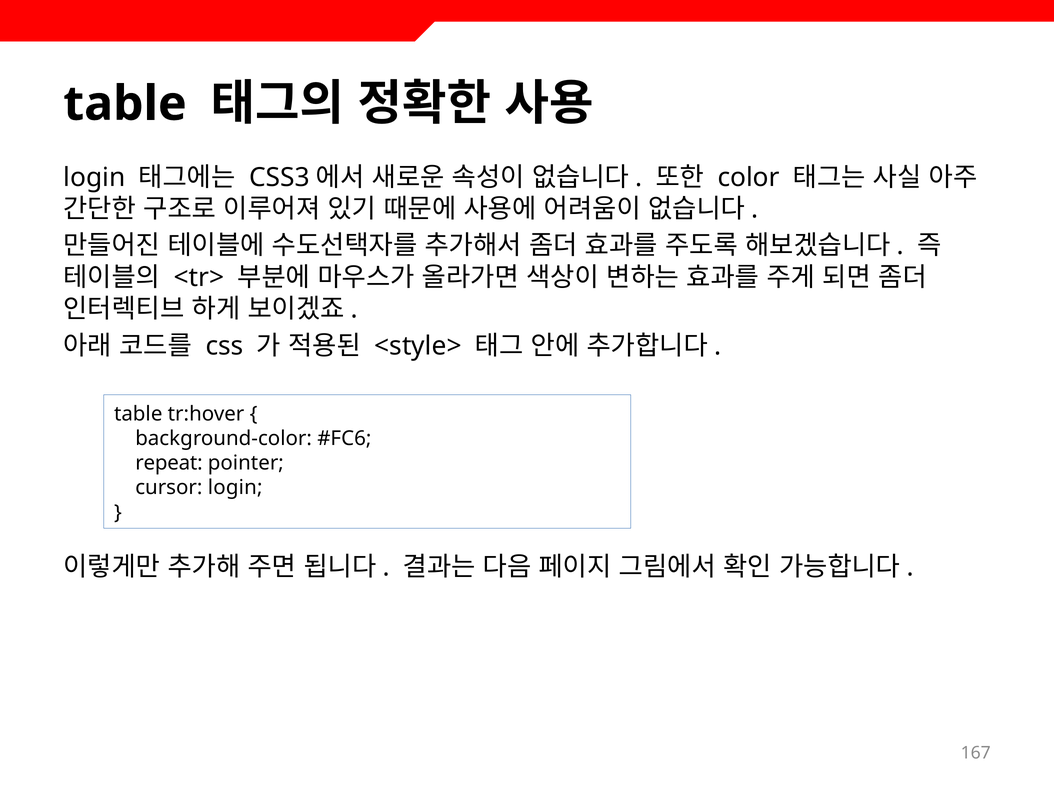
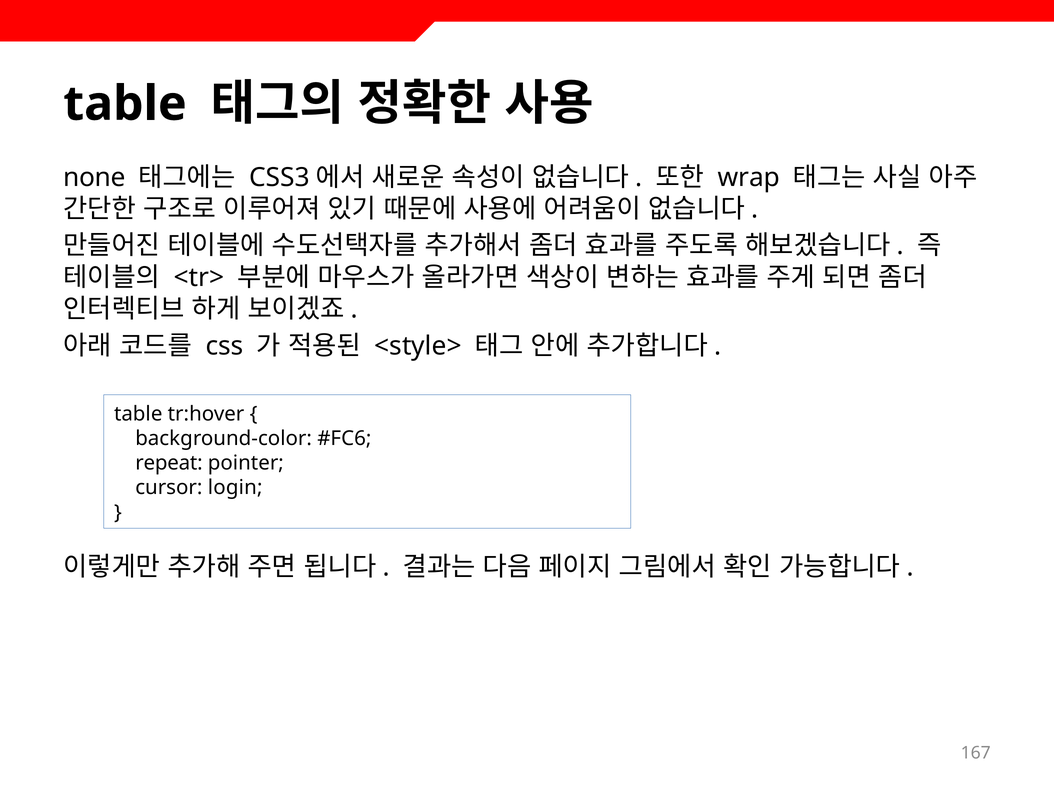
login: login -> none (94, 177)
color: color -> wrap (749, 177)
